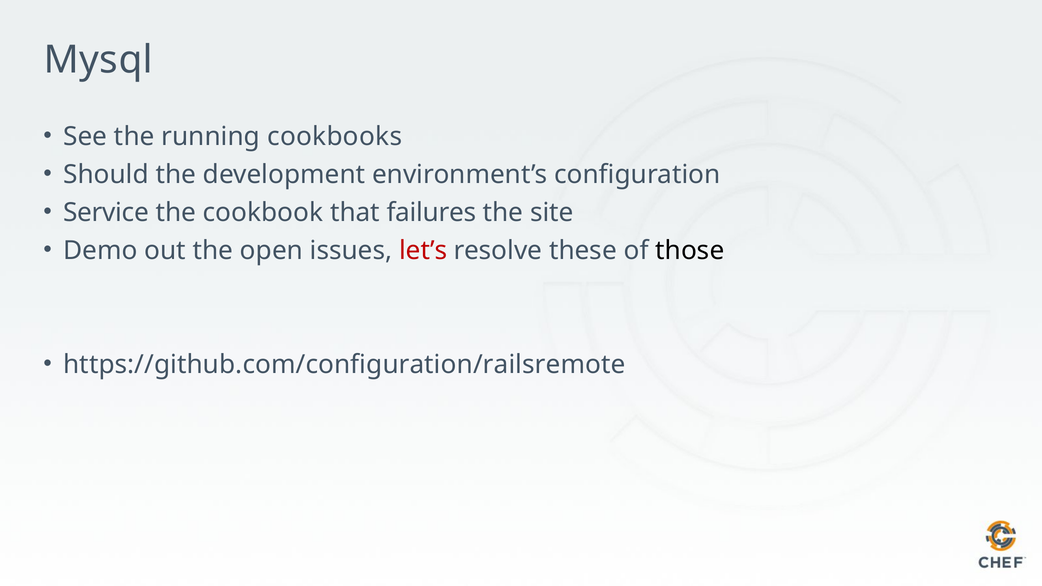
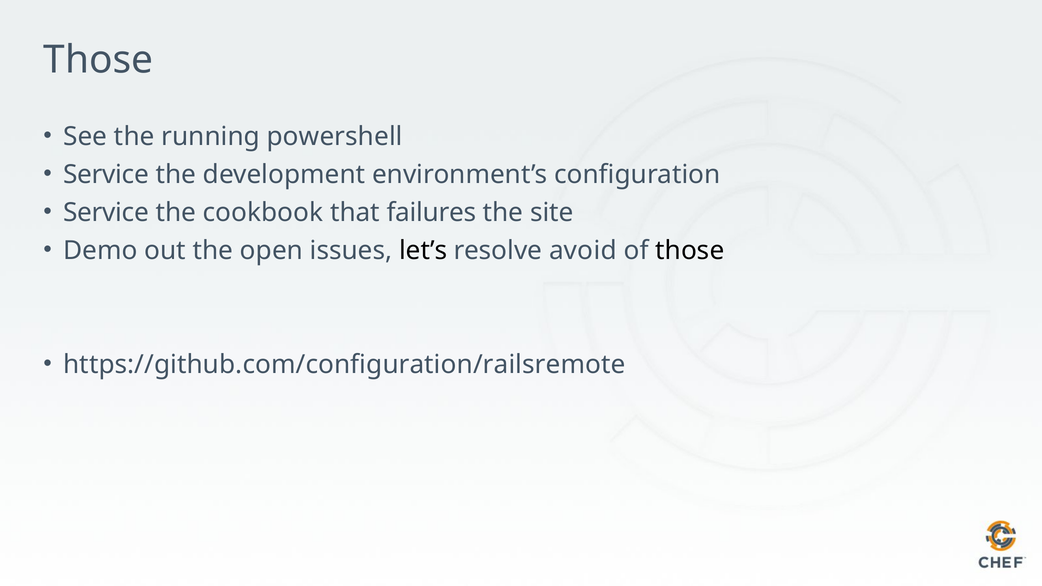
Mysql: Mysql -> Those (98, 60)
cookbooks: cookbooks -> powershell (335, 137)
Should: Should -> Service (106, 175)
let’s colour: red -> black (423, 251)
these: these -> avoid (583, 251)
